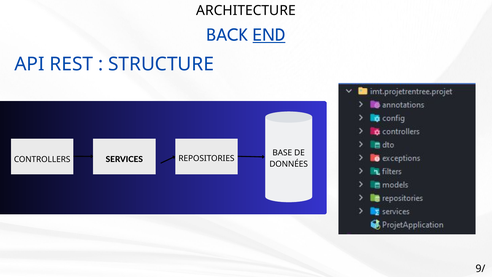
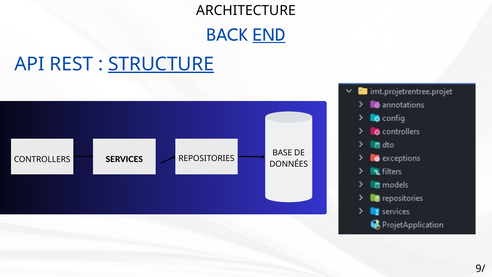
STRUCTURE underline: none -> present (161, 64)
